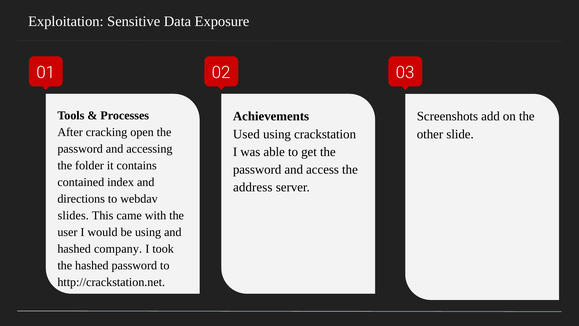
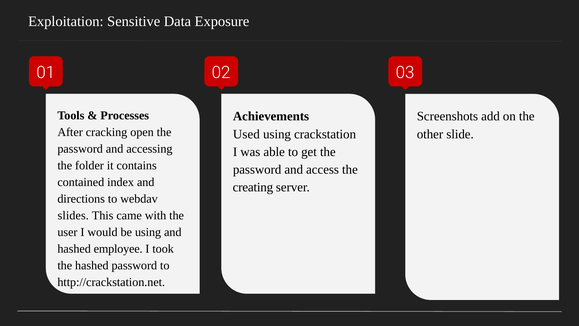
address: address -> creating (253, 187)
company: company -> employee (118, 249)
